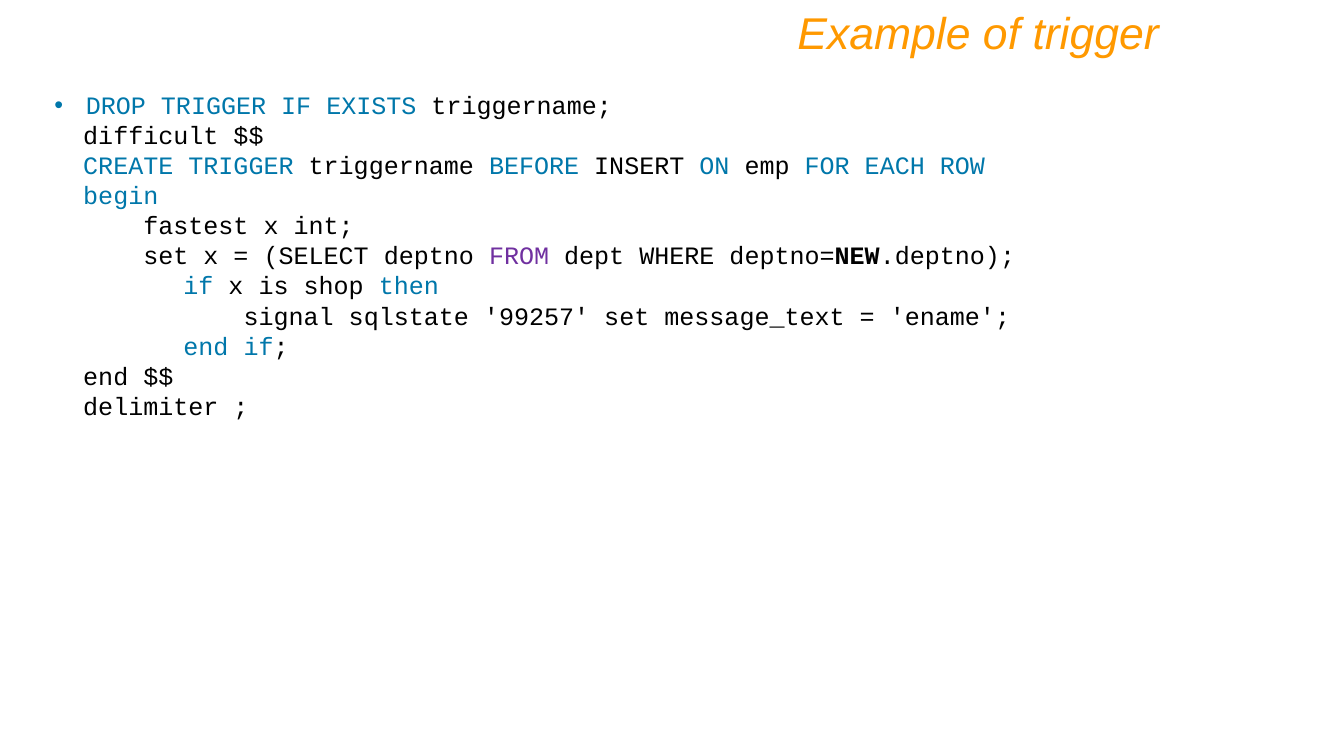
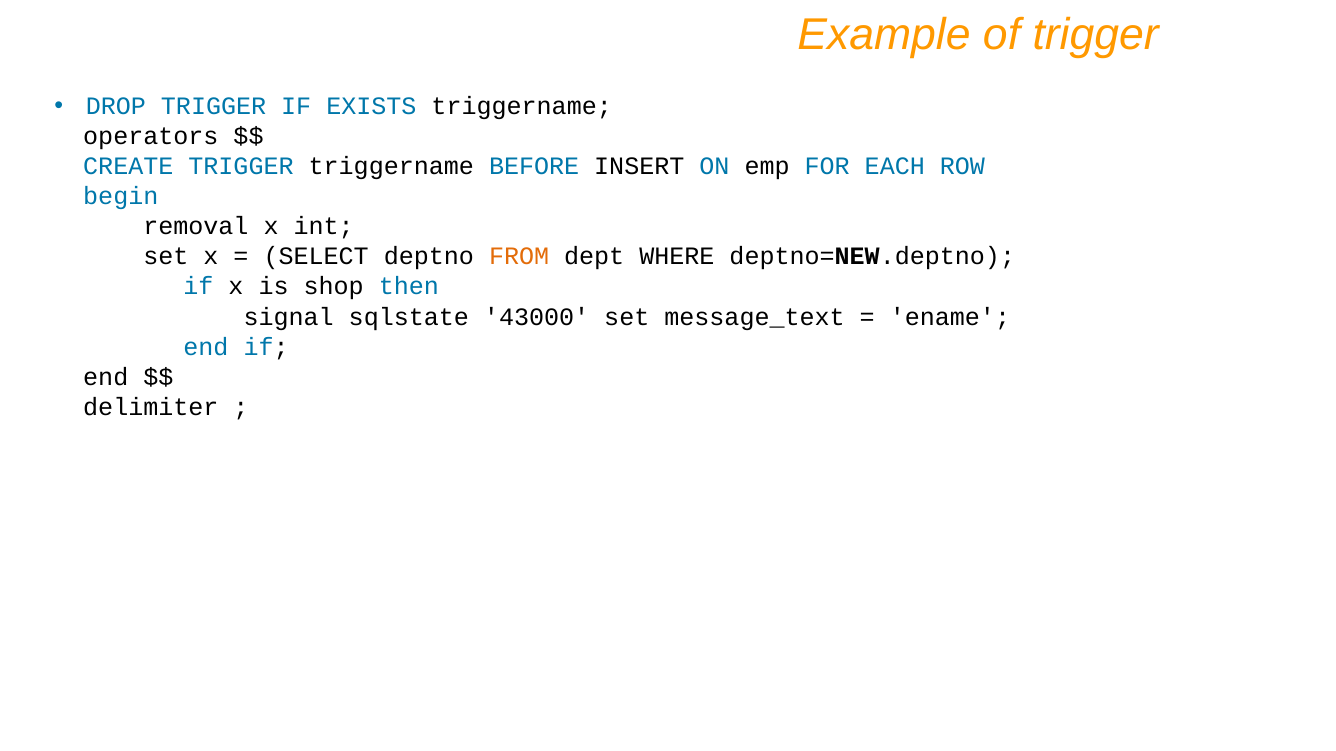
difficult: difficult -> operators (151, 137)
fastest: fastest -> removal (196, 227)
FROM colour: purple -> orange (519, 257)
99257: 99257 -> 43000 (537, 317)
